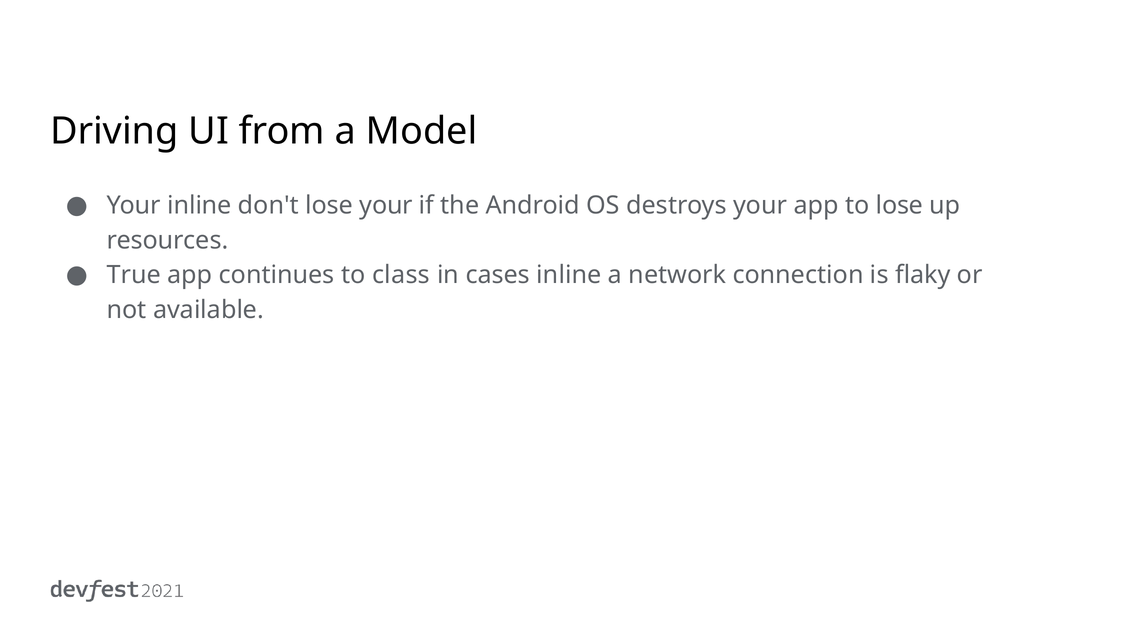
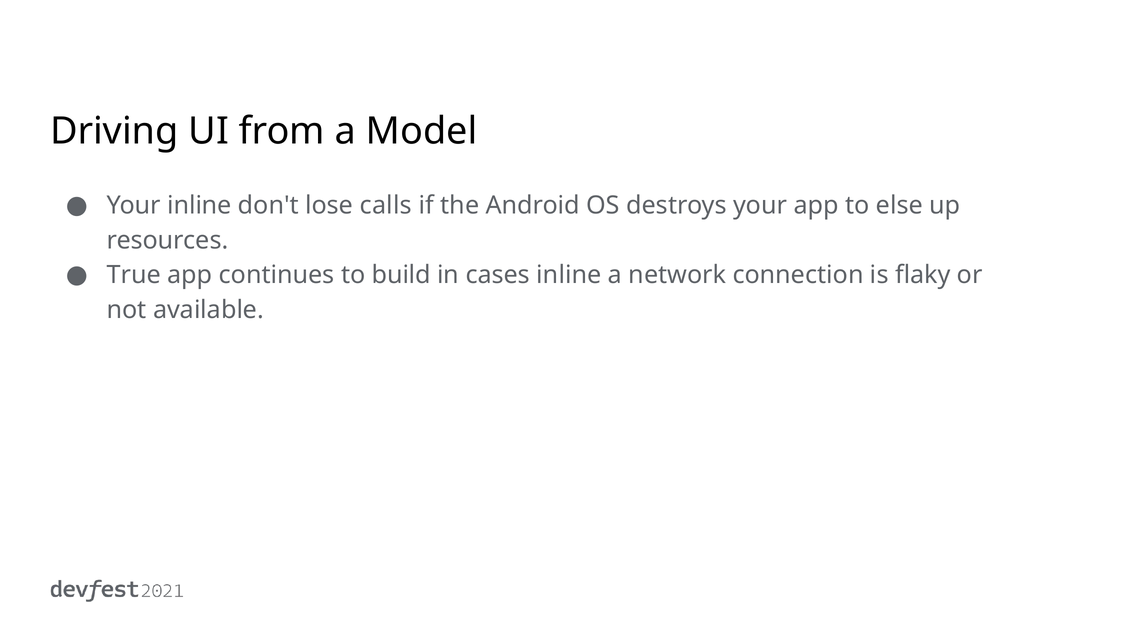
lose your: your -> calls (386, 205)
to lose: lose -> else (899, 205)
class: class -> build (401, 275)
